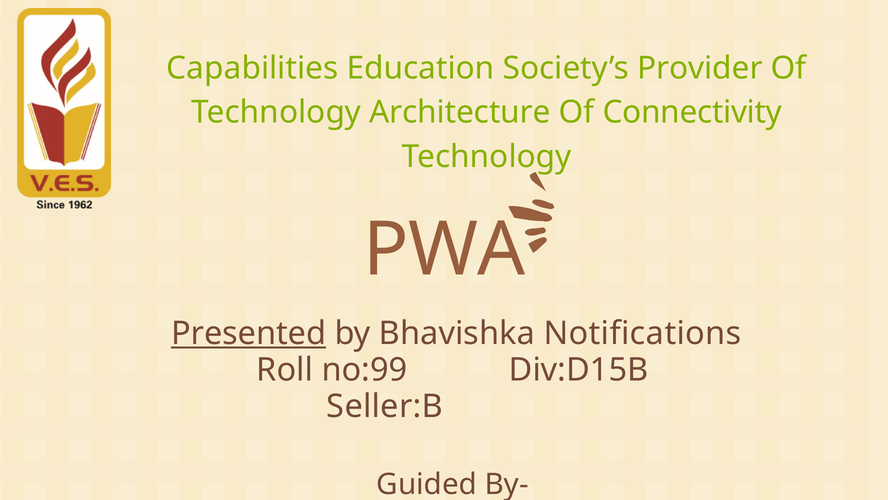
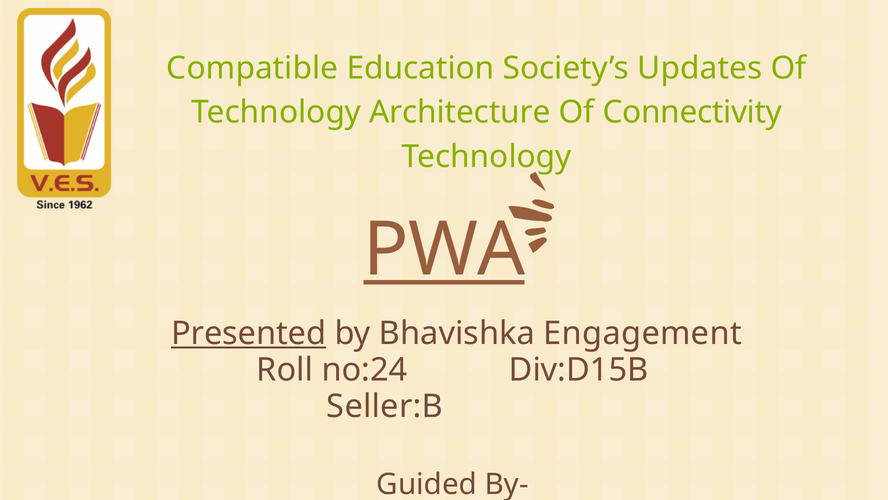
Capabilities: Capabilities -> Compatible (252, 68)
Provider: Provider -> Updates (700, 68)
PWA underline: none -> present (444, 250)
Notifications: Notifications -> Engagement (643, 333)
no:99: no:99 -> no:24 (365, 370)
